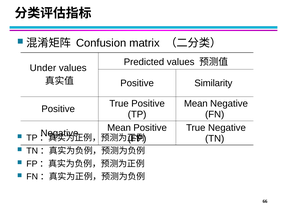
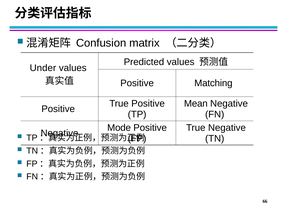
Similarity: Similarity -> Matching (213, 83)
Mean: Mean -> Mode (119, 128)
